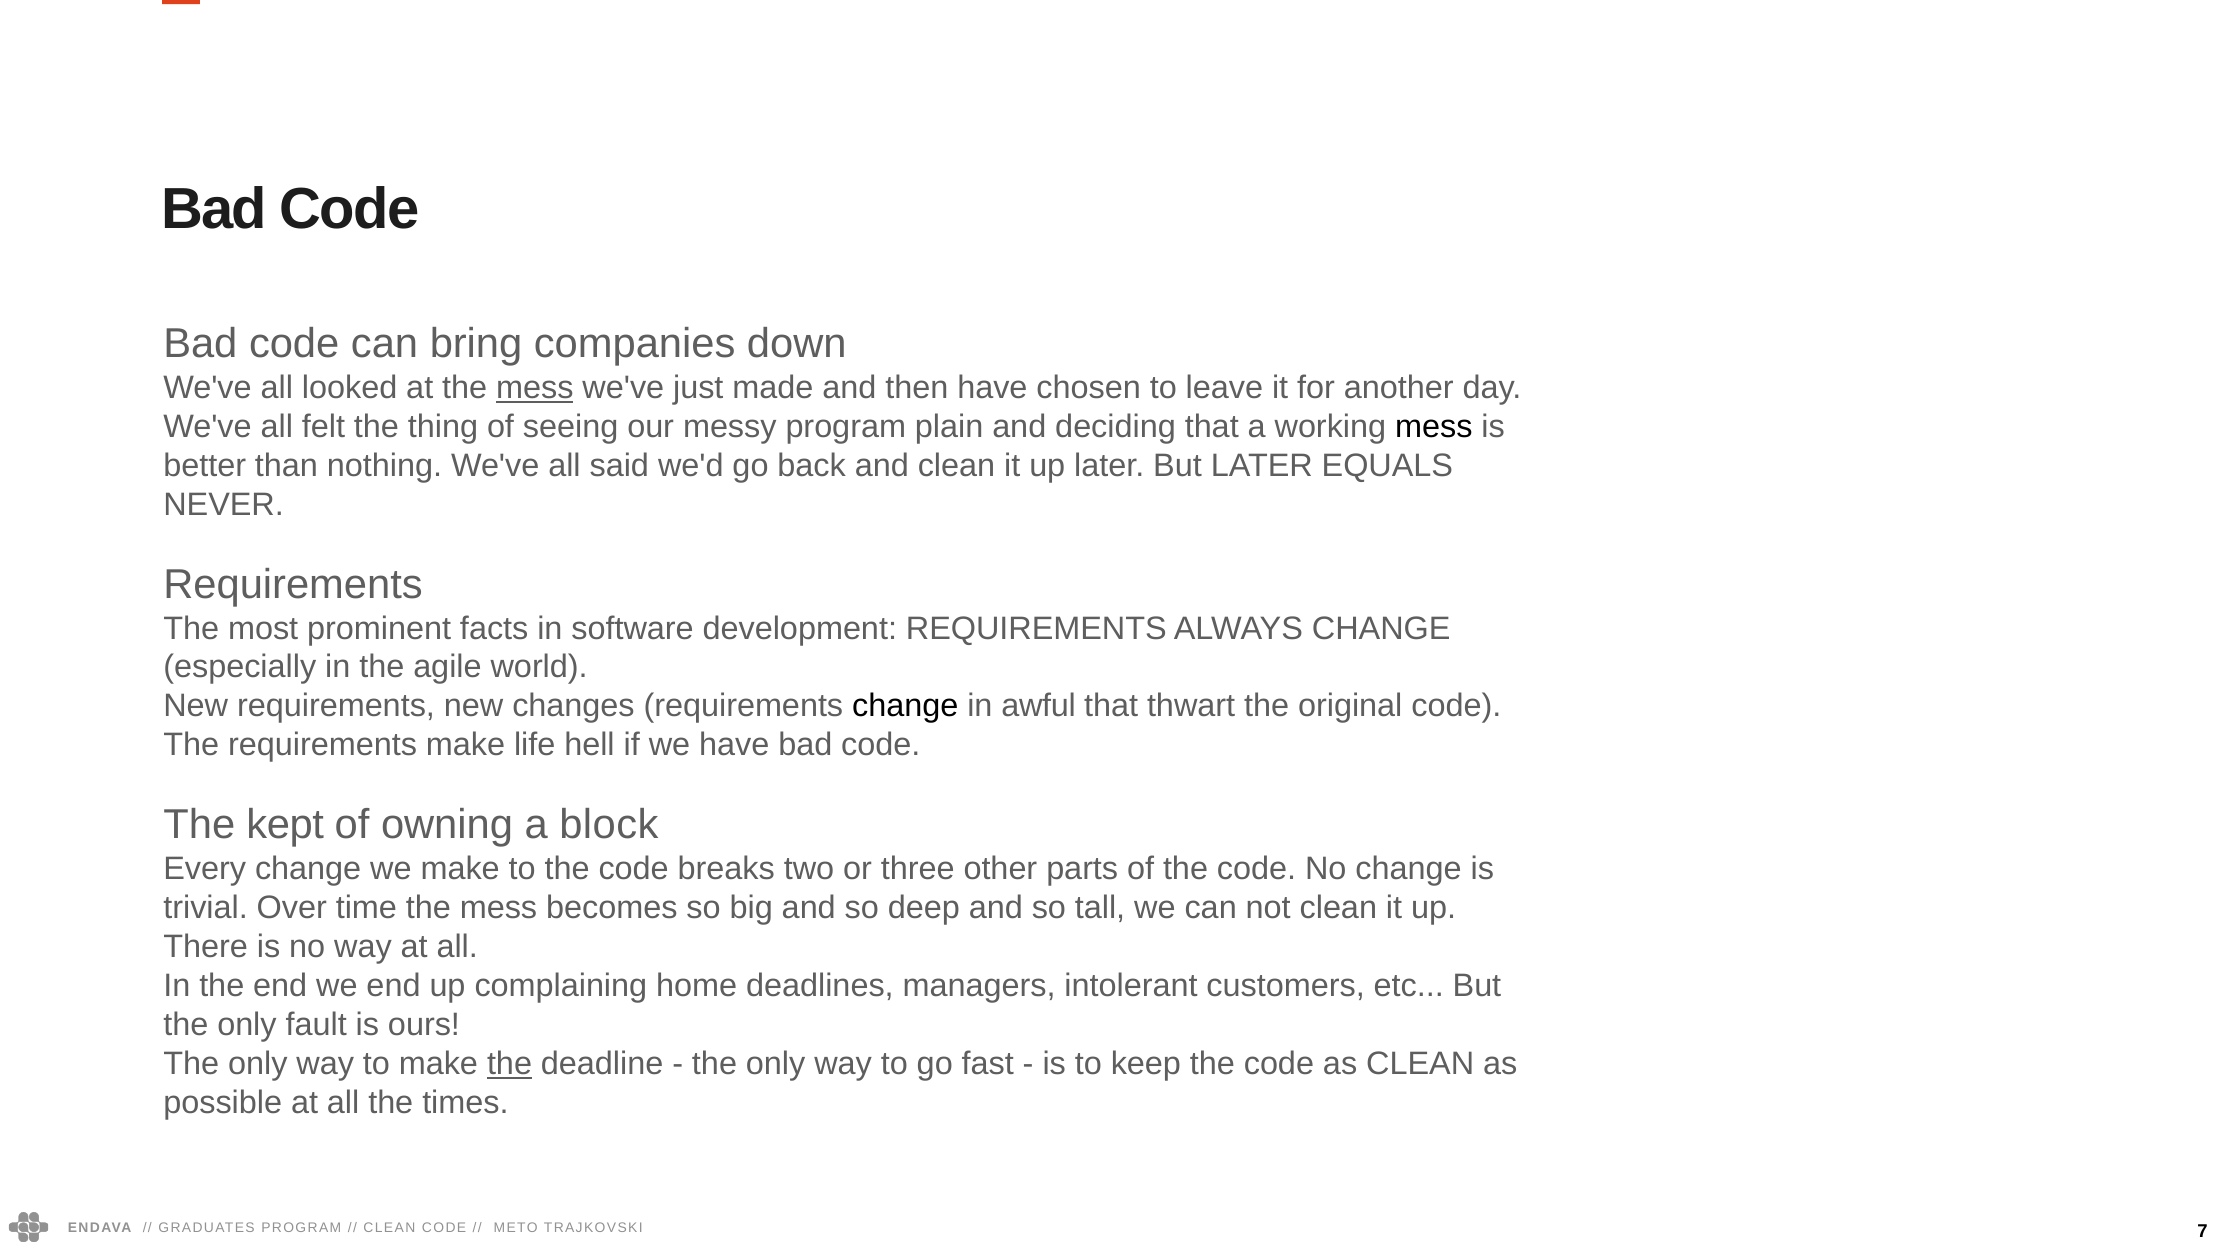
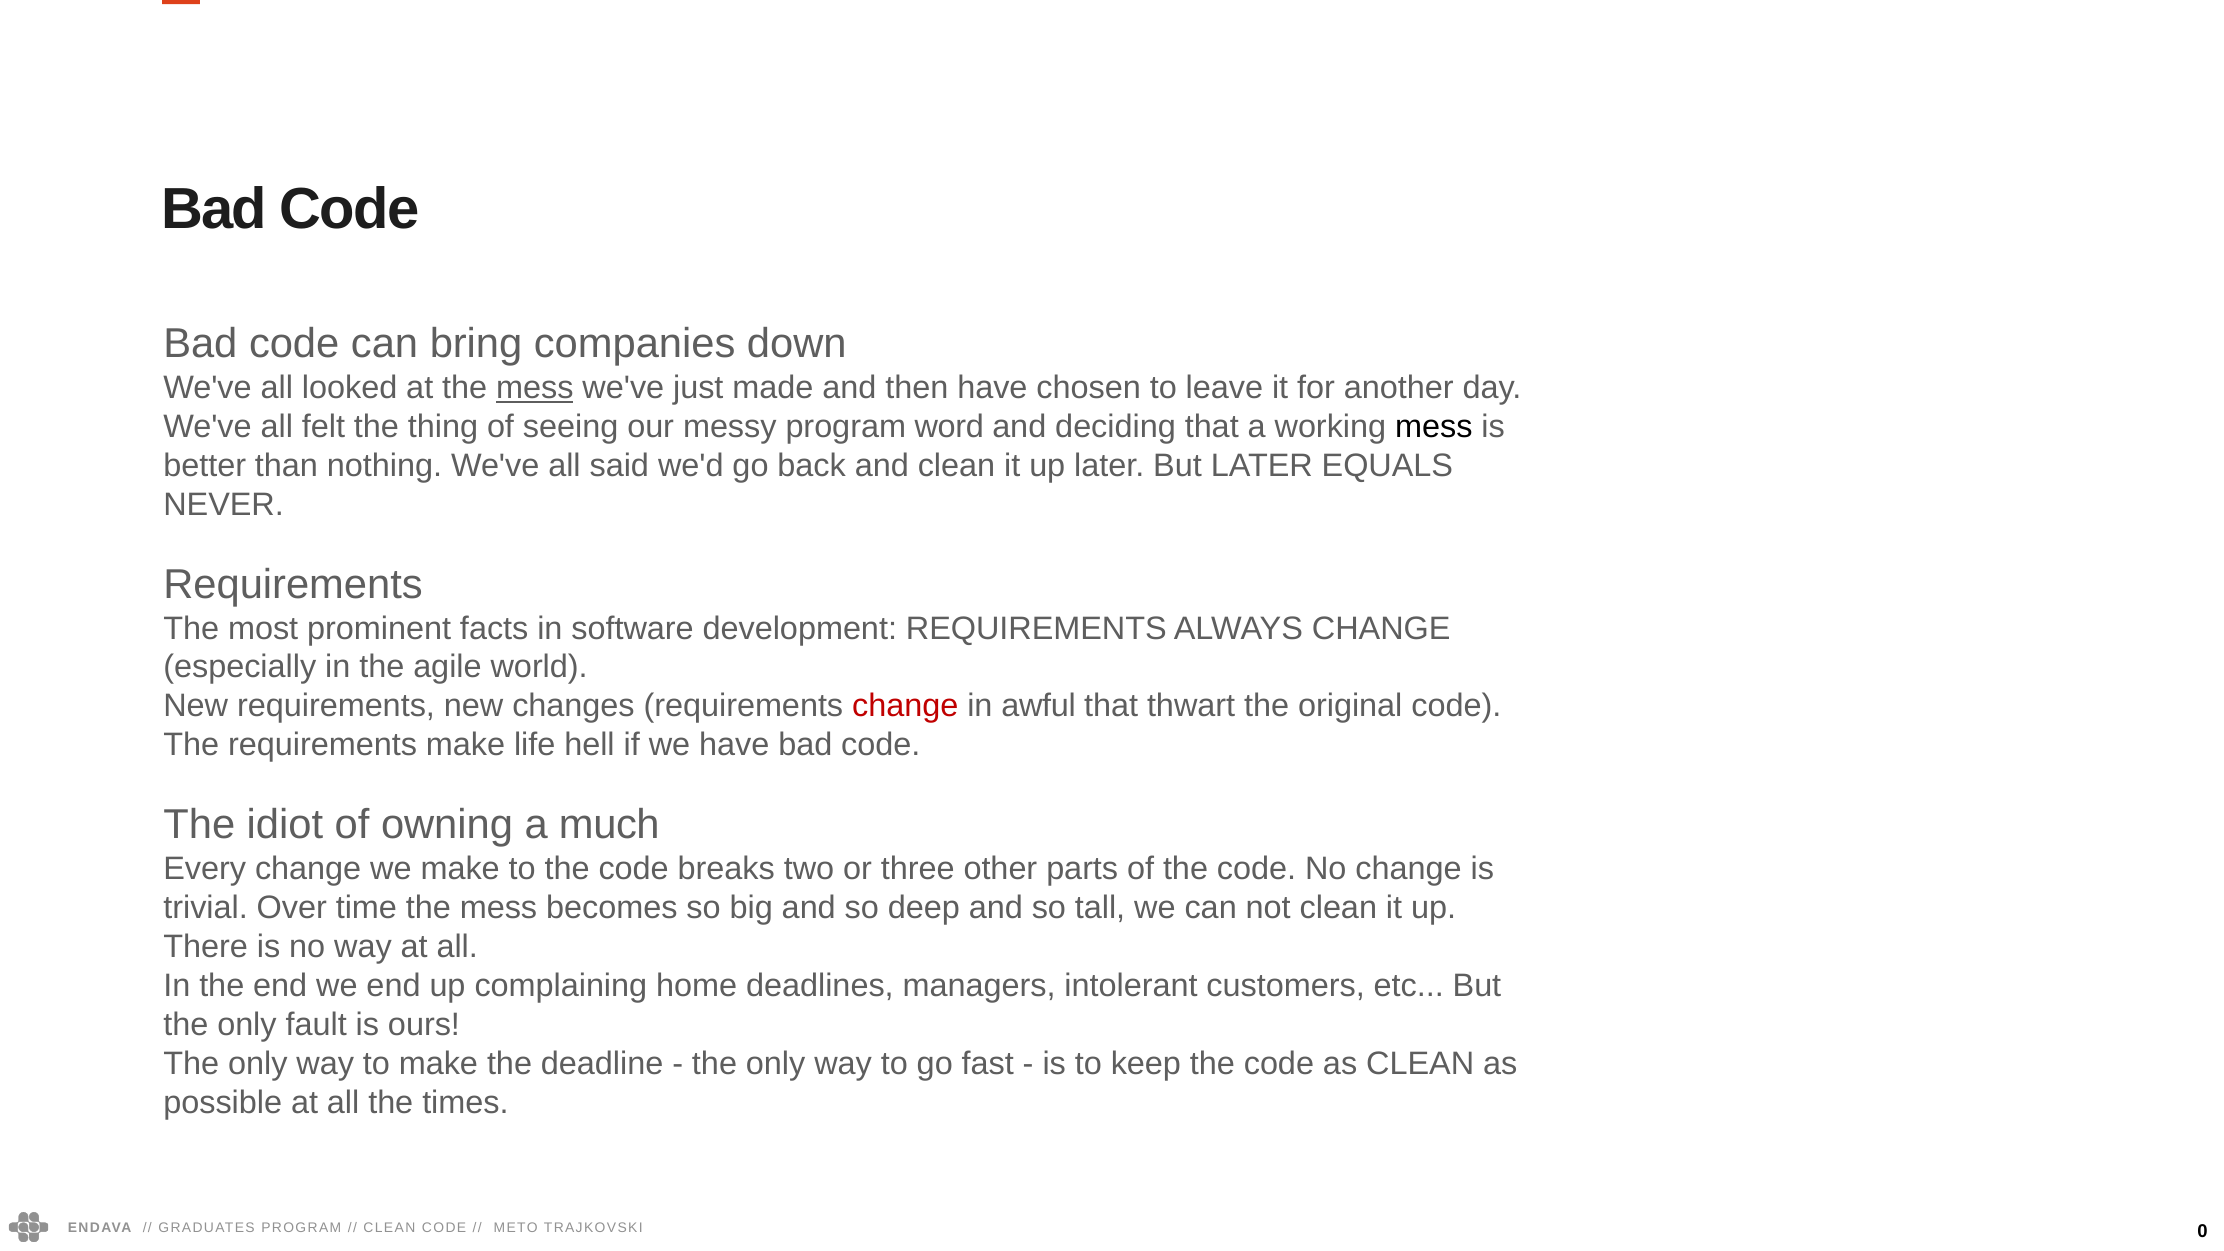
plain: plain -> word (949, 427)
change colour: black -> red (905, 706)
kept: kept -> idiot (285, 825)
block: block -> much (609, 825)
the underline: present -> none (510, 1064)
7: 7 -> 0 (2202, 1231)
